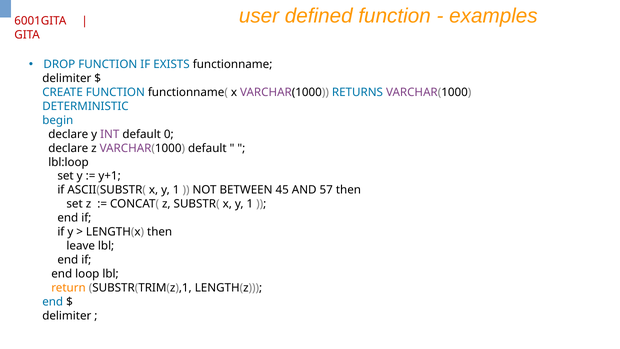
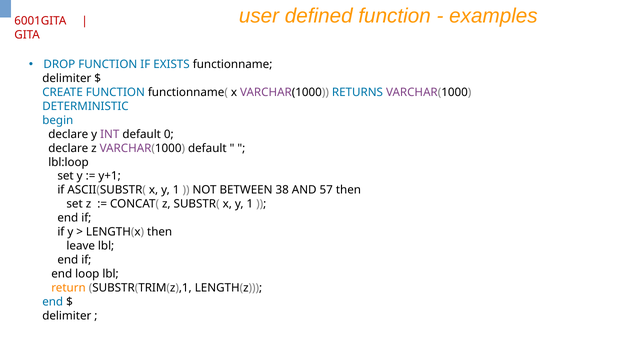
45: 45 -> 38 (282, 190)
